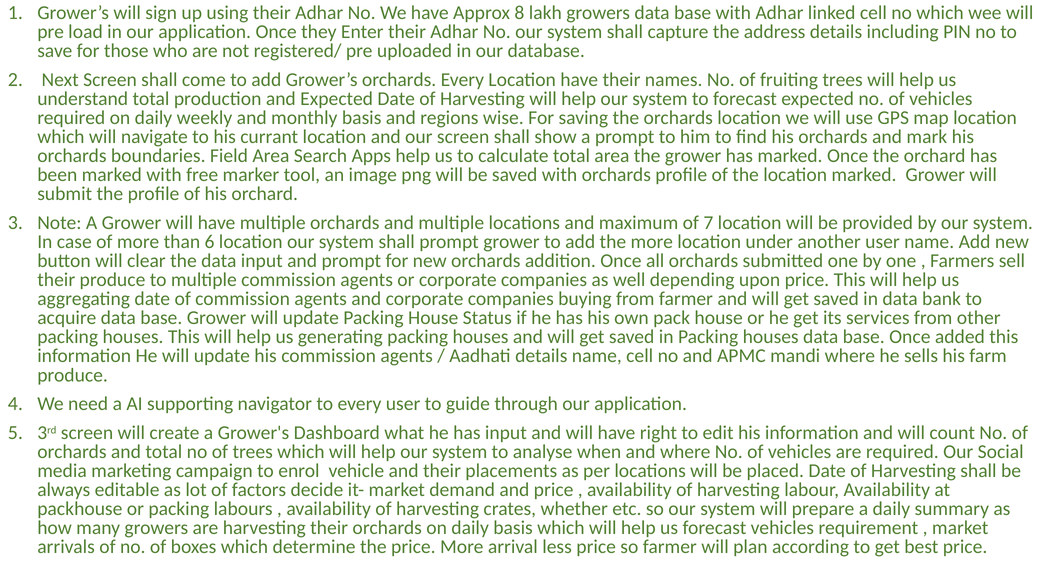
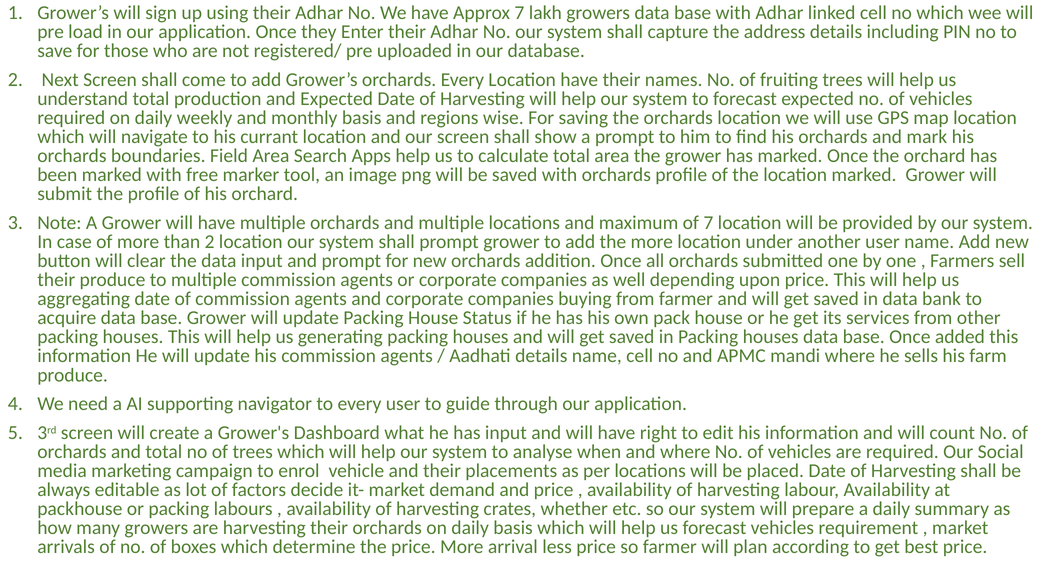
Approx 8: 8 -> 7 (519, 13)
than 6: 6 -> 2 (209, 242)
